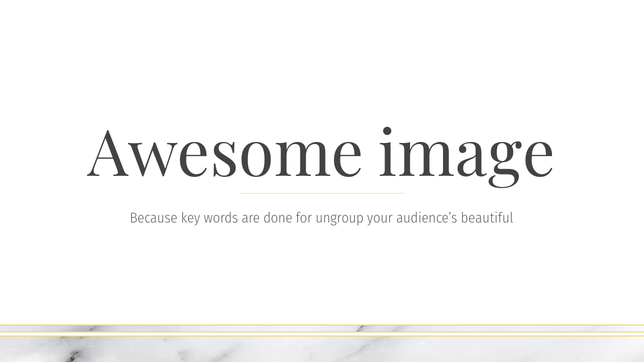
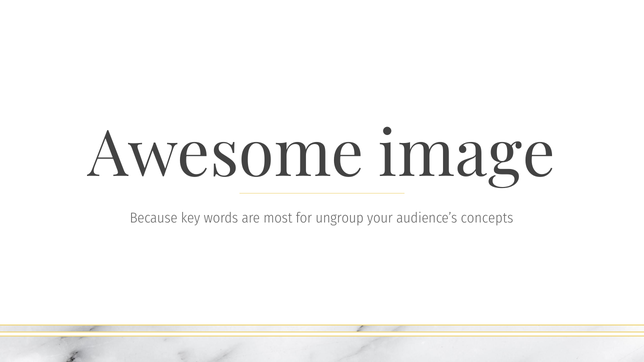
done: done -> most (278, 218)
beautiful: beautiful -> concepts (487, 218)
